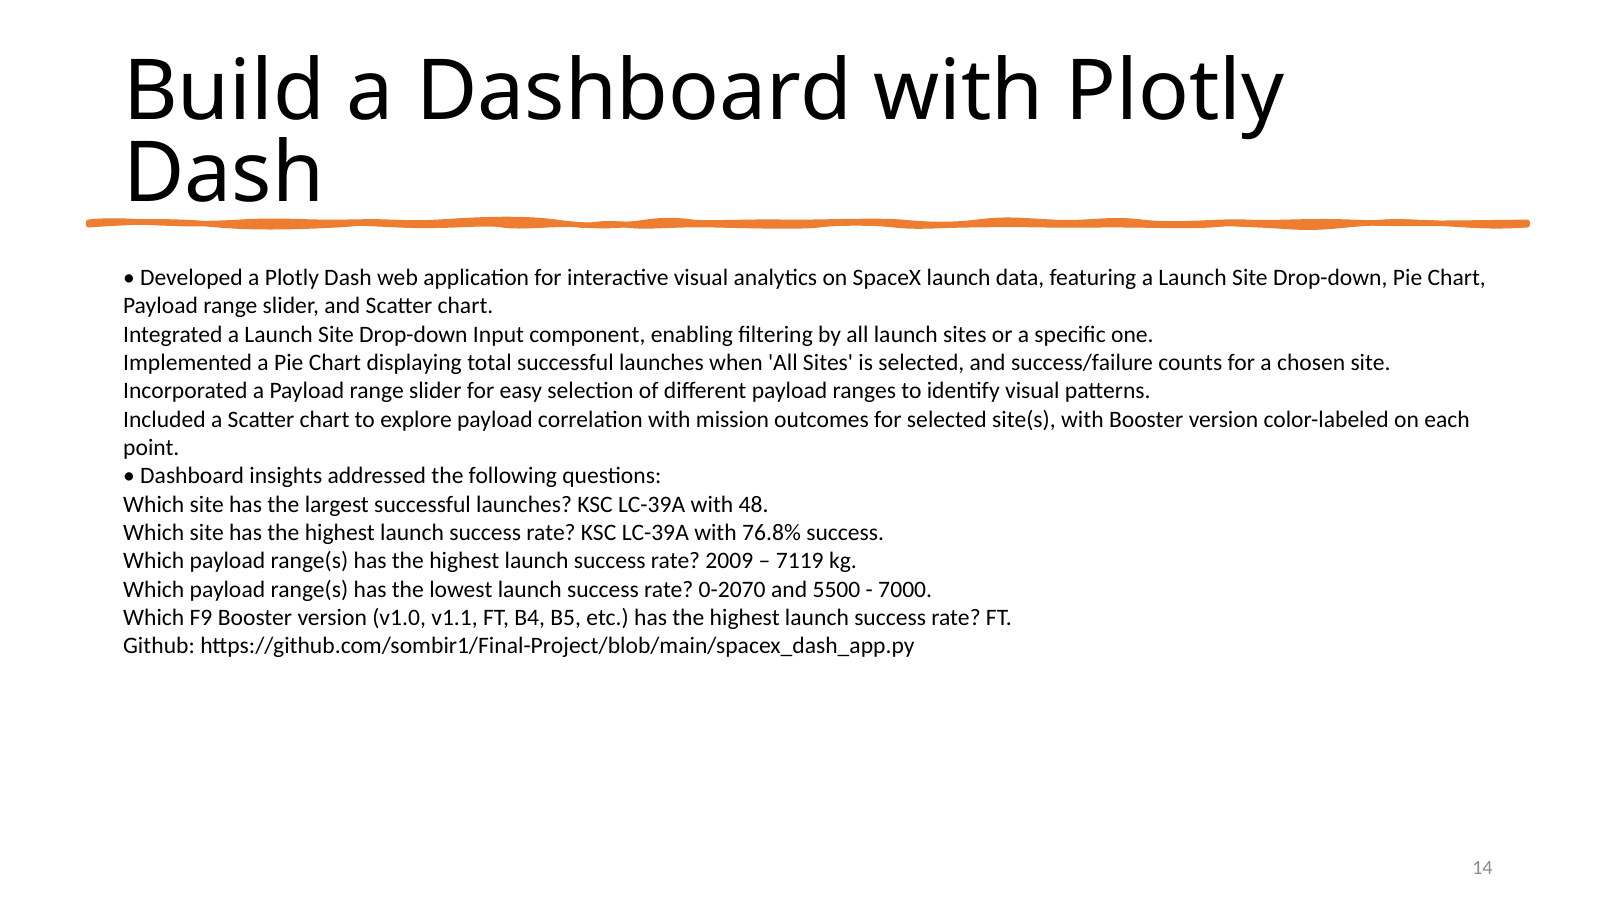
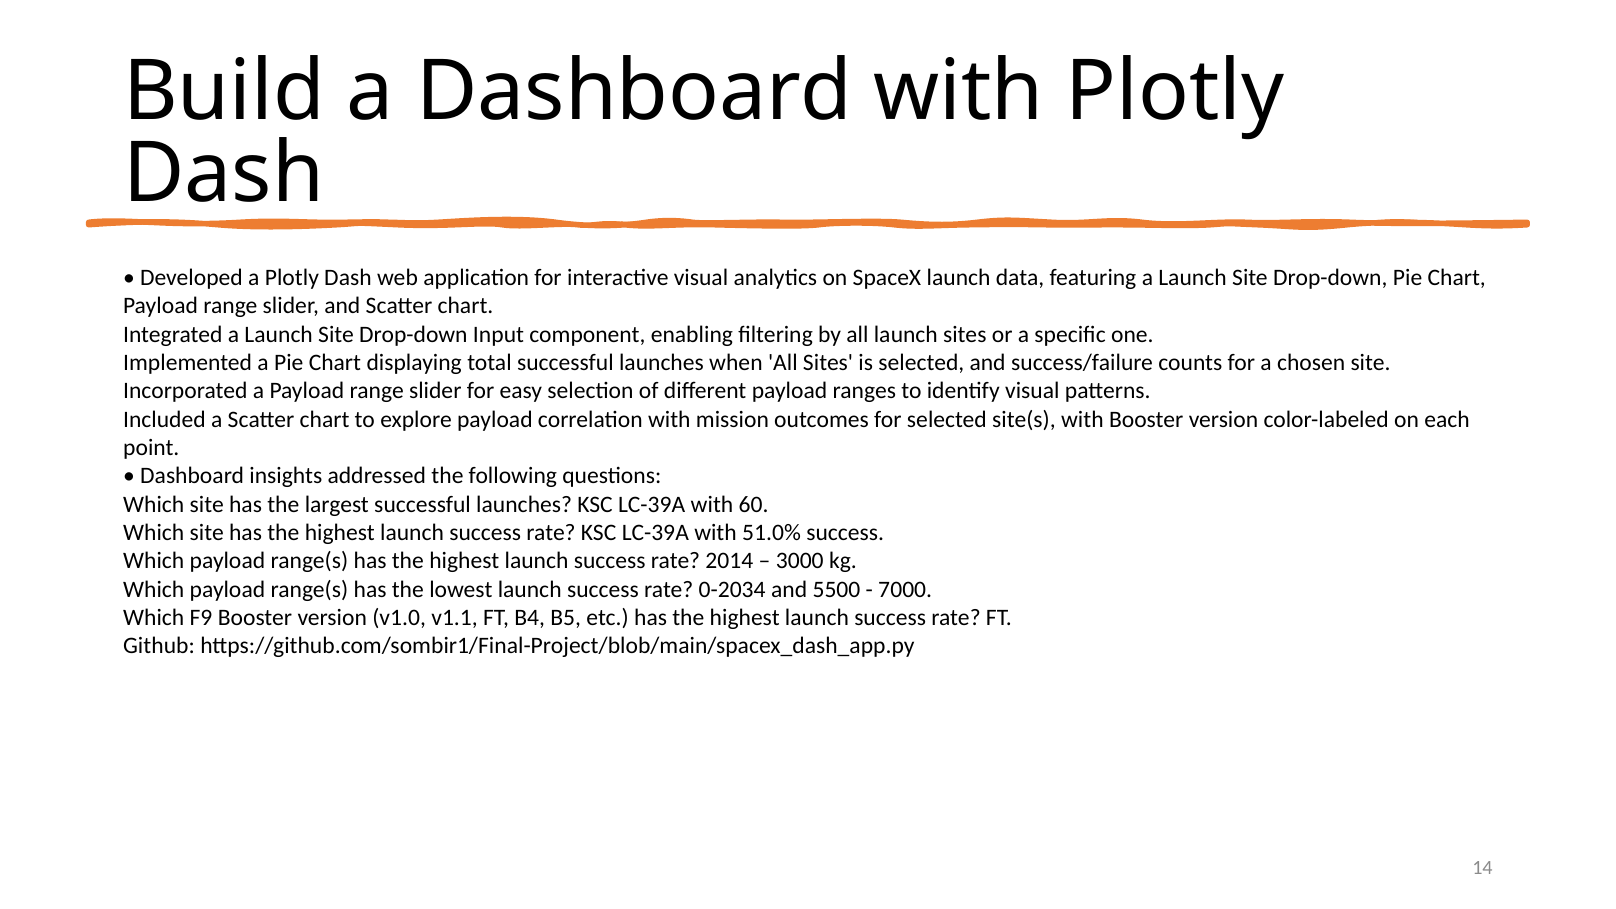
48: 48 -> 60 (754, 504)
76.8%: 76.8% -> 51.0% (772, 533)
2009: 2009 -> 2014 (729, 561)
7119: 7119 -> 3000 (800, 561)
0-2070: 0-2070 -> 0-2034 (732, 589)
